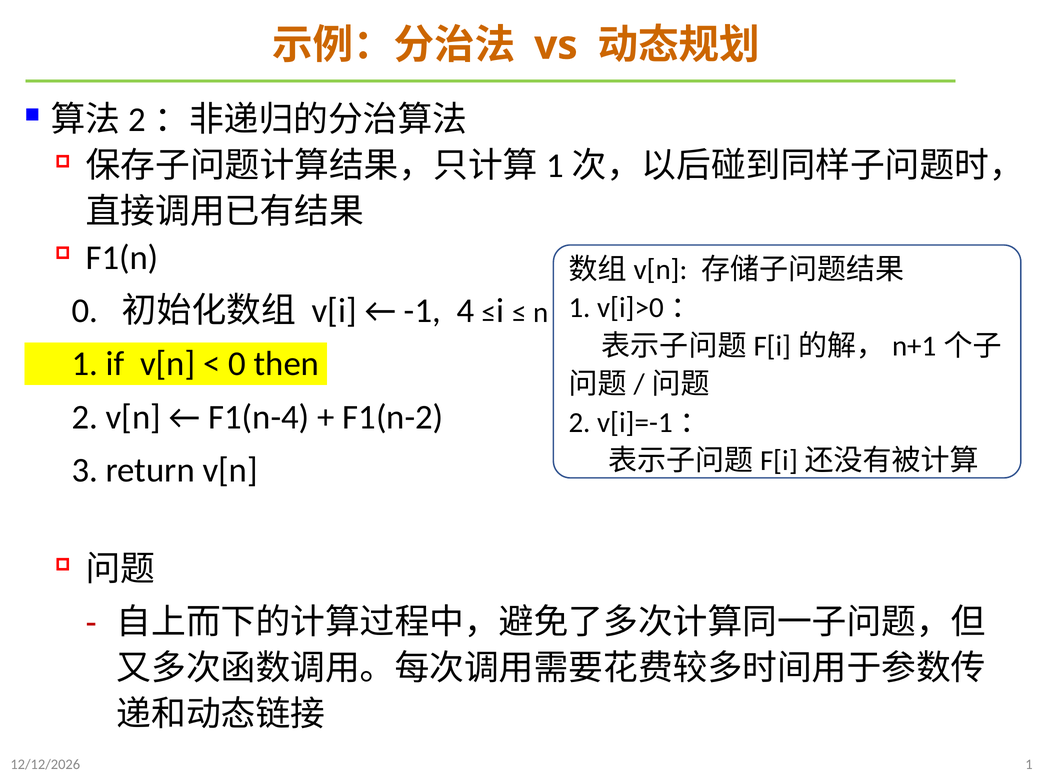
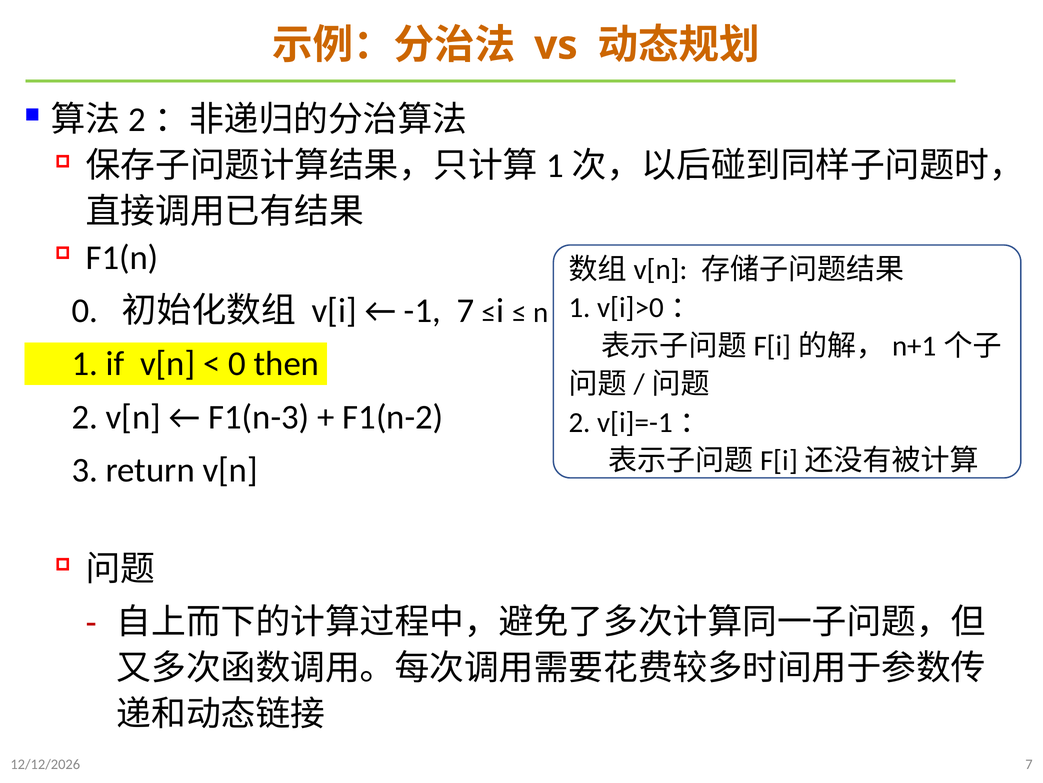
-1 4: 4 -> 7 (465, 311)
F1(n-4: F1(n-4 -> F1(n-3 (259, 417)
1: 1 -> 7 (1029, 764)
